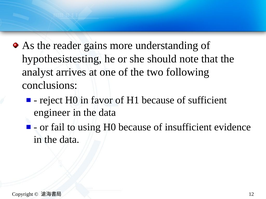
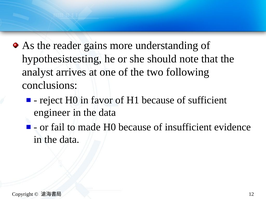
using: using -> made (89, 127)
